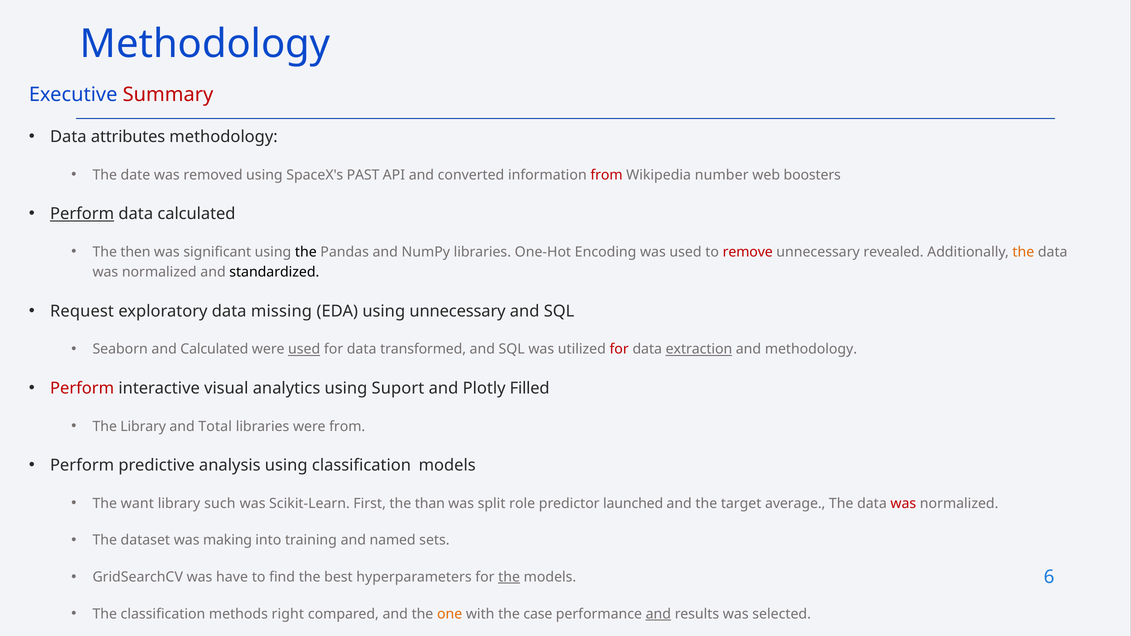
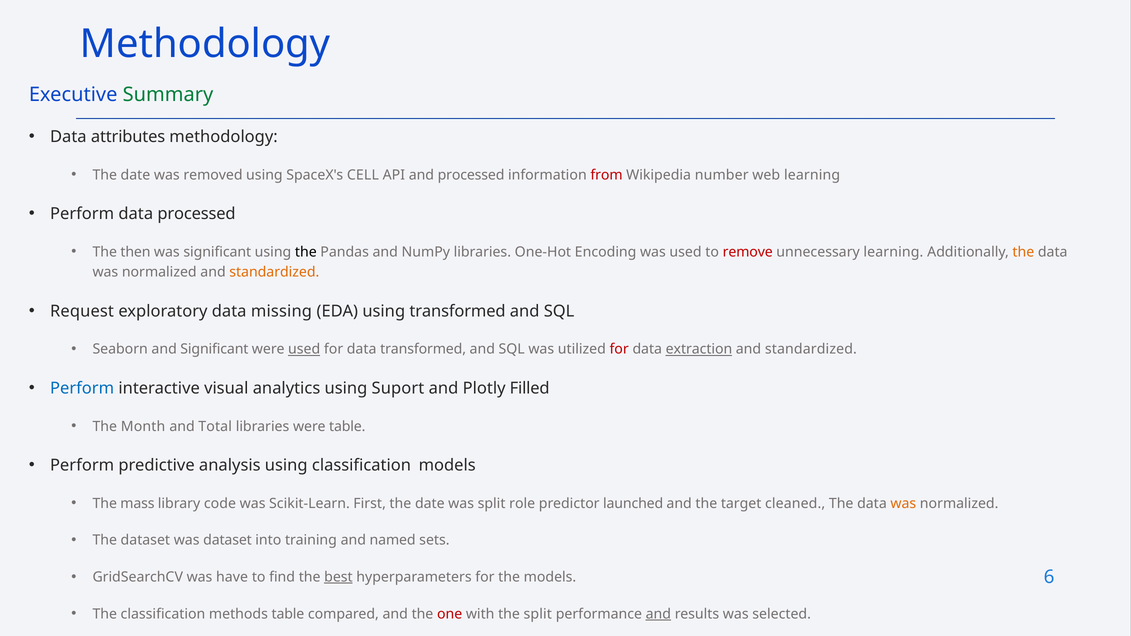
Summary colour: red -> green (168, 95)
PAST: PAST -> CELL (363, 175)
and converted: converted -> processed (471, 175)
web boosters: boosters -> learning (812, 175)
Perform underline: present -> none (82, 214)
data calculated: calculated -> processed (196, 214)
unnecessary revealed: revealed -> learning (893, 252)
standardized colour: black -> orange (274, 272)
using unnecessary: unnecessary -> transformed (458, 311)
and Calculated: Calculated -> Significant (214, 349)
methodology: methodology -> standardized (811, 349)
Perform colour: red -> blue (82, 388)
The Library: Library -> Month (143, 426)
were from: from -> table (347, 426)
want: want -> mass (137, 504)
such: such -> code (220, 504)
First the than: than -> date (430, 504)
average: average -> cleaned (795, 504)
was colour: red -> orange (903, 504)
was making: making -> dataset (228, 540)
best underline: none -> present (338, 577)
the underline: present -> none (509, 577)
methods right: right -> table (288, 614)
one colour: orange -> red (450, 614)
the case: case -> split (538, 614)
